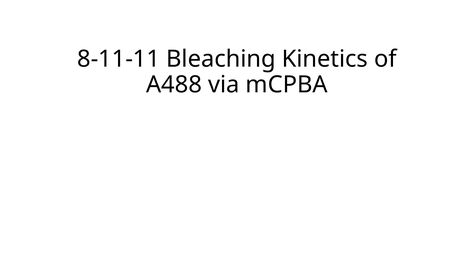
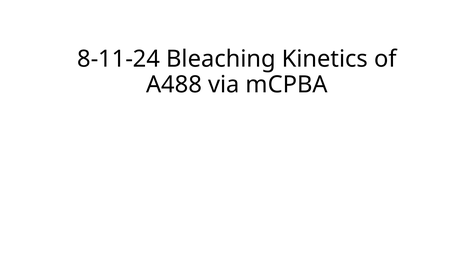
8-11-11: 8-11-11 -> 8-11-24 (119, 59)
